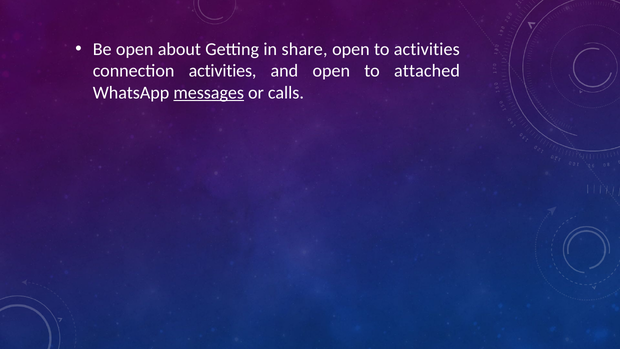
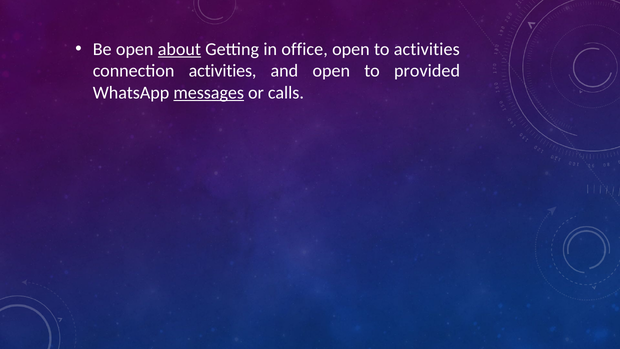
about underline: none -> present (179, 49)
share: share -> office (305, 49)
attached: attached -> provided (427, 71)
